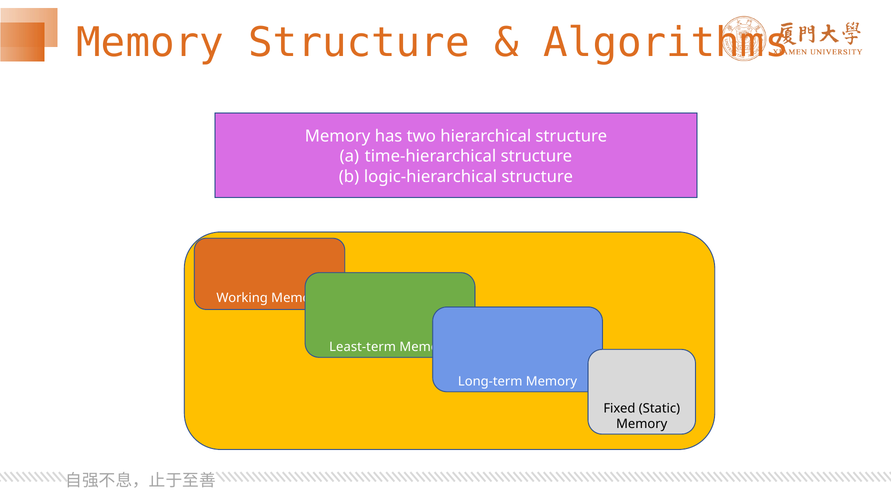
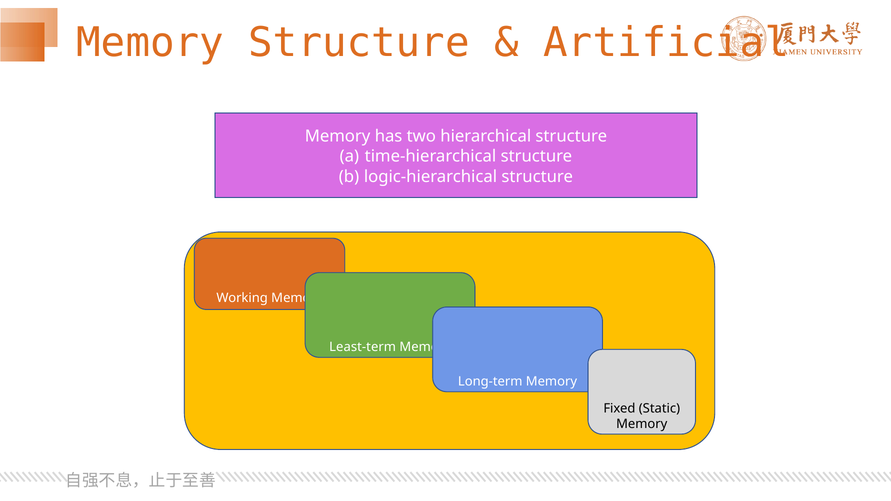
Algorithms: Algorithms -> Artificial (666, 43)
